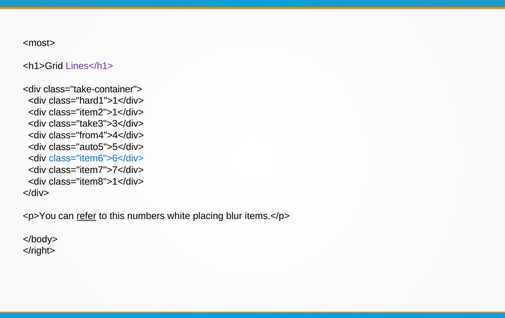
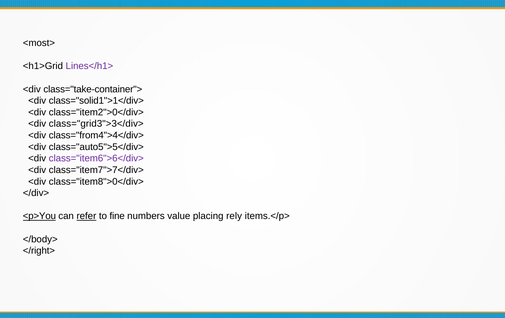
class="hard1">1</div>: class="hard1">1</div> -> class="solid1">1</div> (96, 101)
class="item2">1</div>: class="item2">1</div> -> class="item2">0</div> (96, 112)
class="take3">3</div>: class="take3">3</div> -> class="grid3">3</div> (96, 124)
class="item6">6</div> colour: blue -> purple (96, 159)
class="item8">1</div>: class="item8">1</div> -> class="item8">0</div> (96, 182)
<p>You underline: none -> present (39, 216)
this: this -> fine (117, 216)
white: white -> value (179, 216)
blur: blur -> rely (234, 216)
